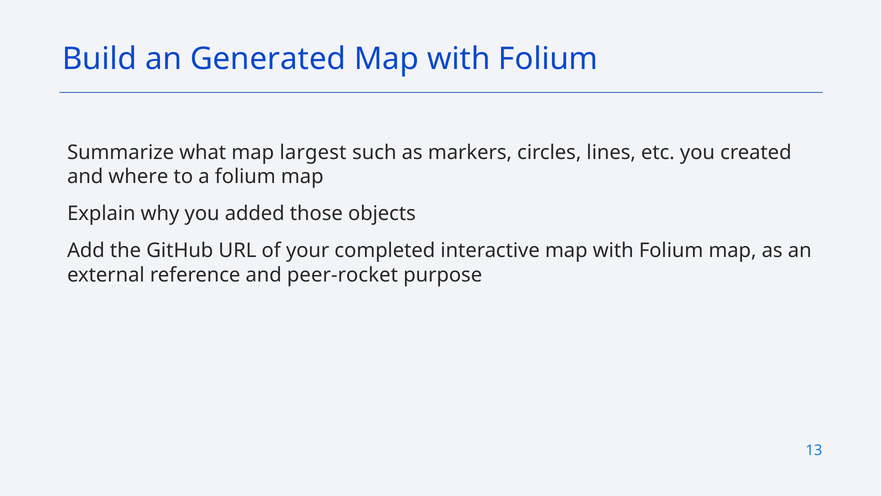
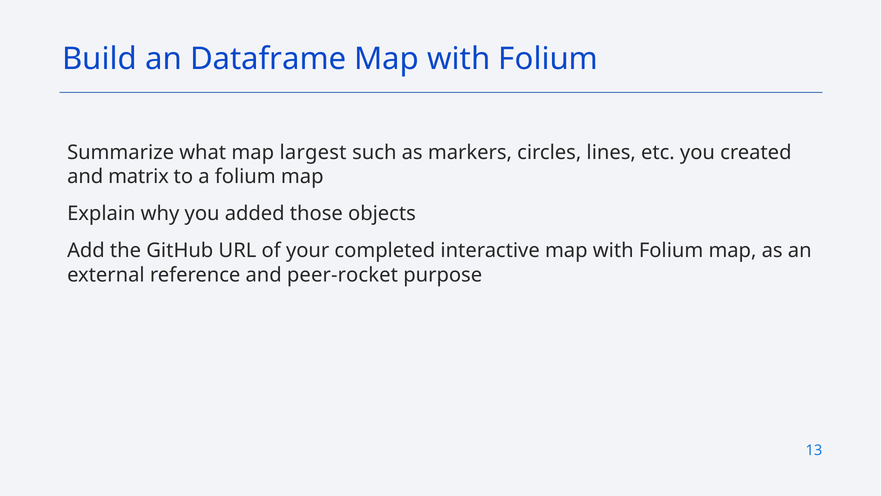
Generated: Generated -> Dataframe (268, 59)
where: where -> matrix (139, 177)
